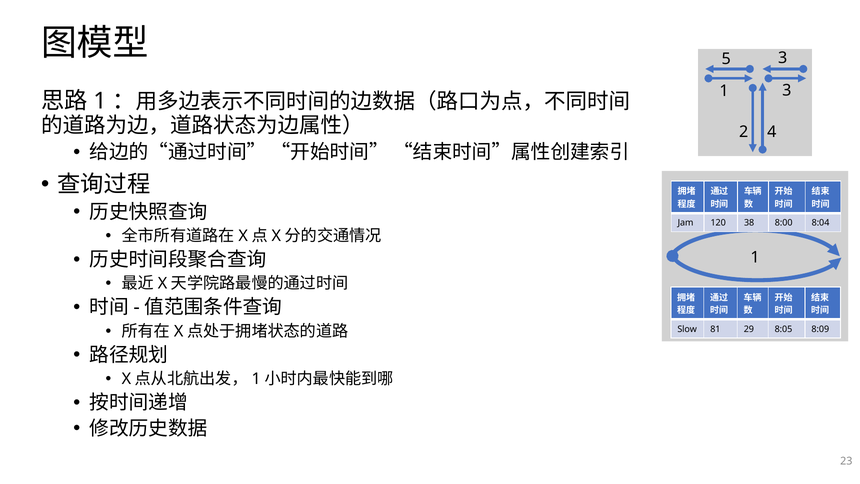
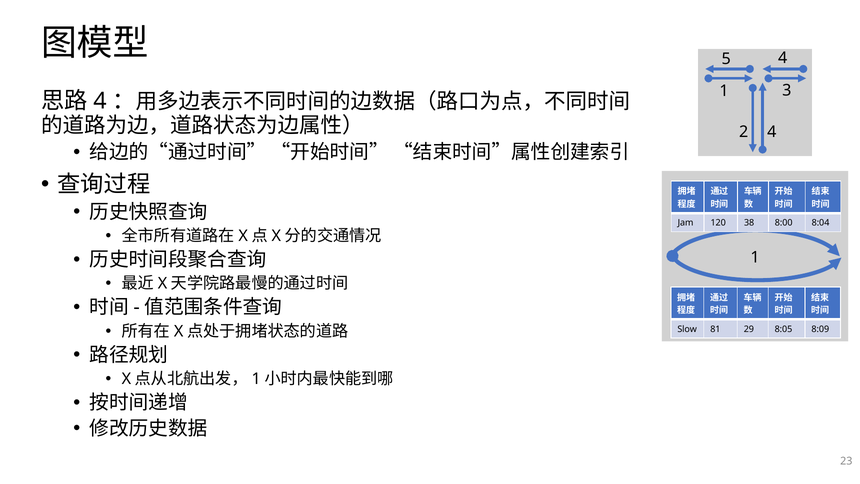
5 3: 3 -> 4 (783, 58)
1: 1 -> 4 (100, 101)
